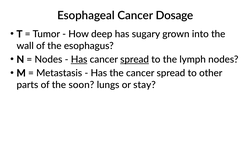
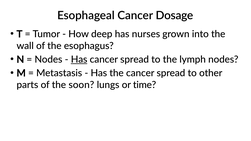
sugary: sugary -> nurses (146, 34)
spread underline: present -> none (135, 60)
stay: stay -> time (145, 85)
